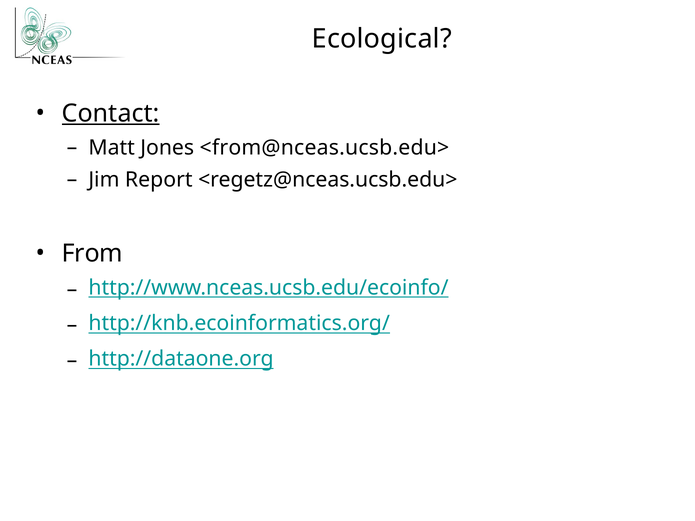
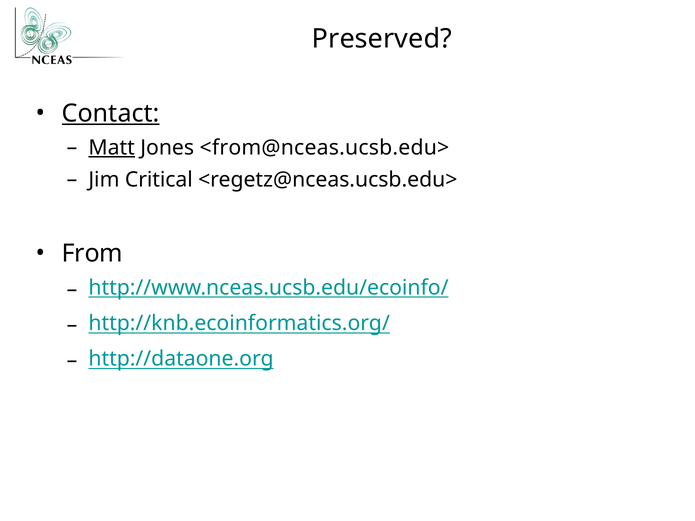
Ecological: Ecological -> Preserved (382, 39)
Matt underline: none -> present (112, 148)
Report: Report -> Critical (159, 180)
